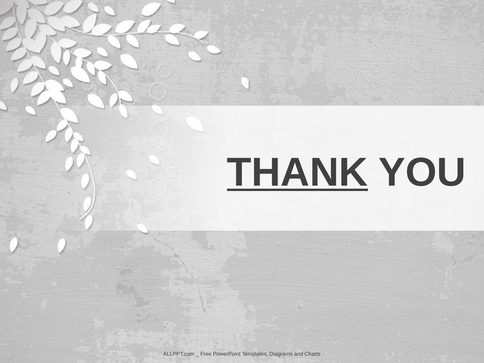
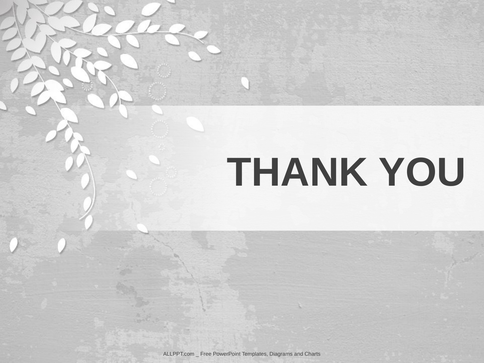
THANK underline: present -> none (297, 172)
